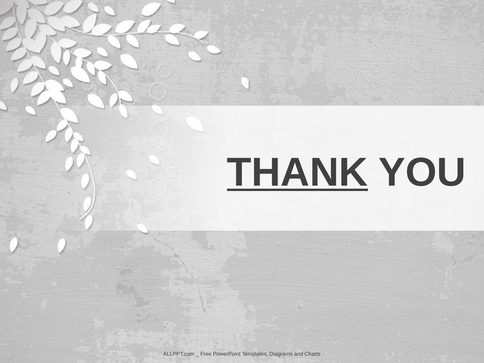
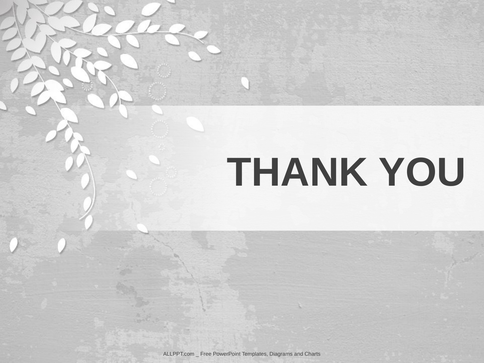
THANK underline: present -> none (297, 172)
